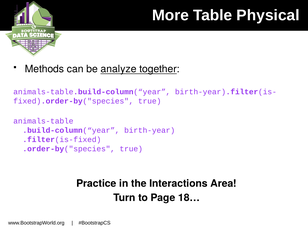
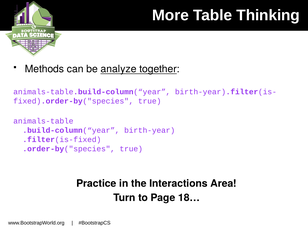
Physical: Physical -> Thinking (268, 15)
